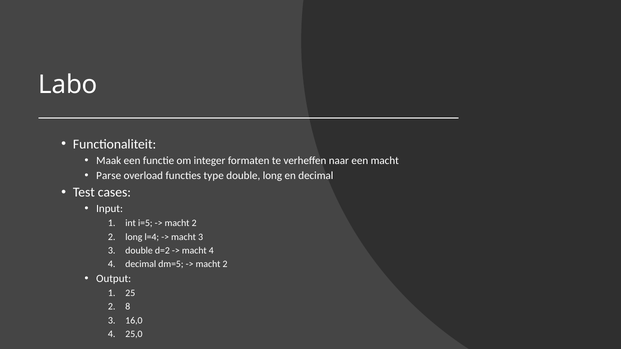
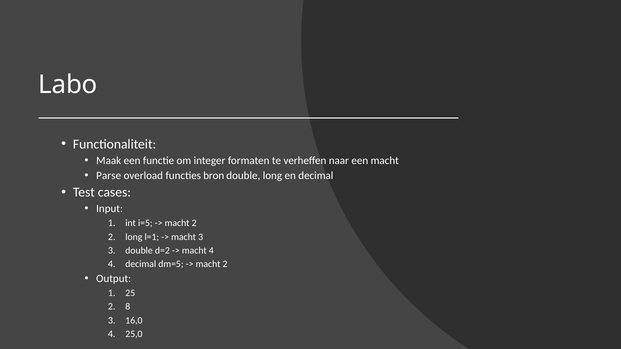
type: type -> bron (214, 176)
l=4: l=4 -> l=1 (152, 237)
